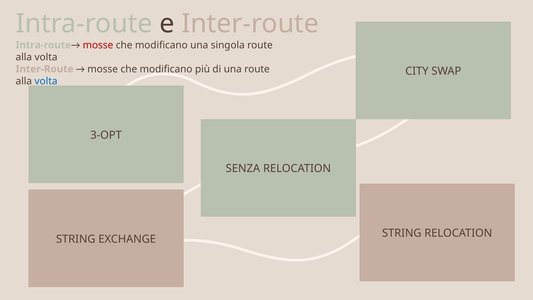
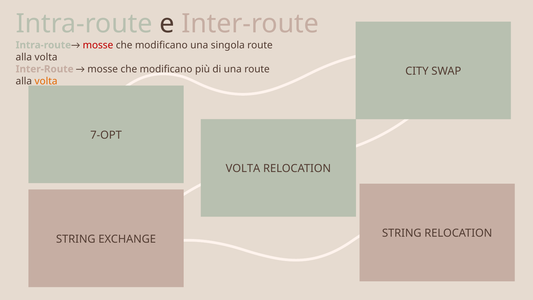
volta colour: blue -> orange (46, 81)
3-OPT: 3-OPT -> 7-OPT (106, 135)
SENZA: SENZA -> VOLTA (243, 169)
